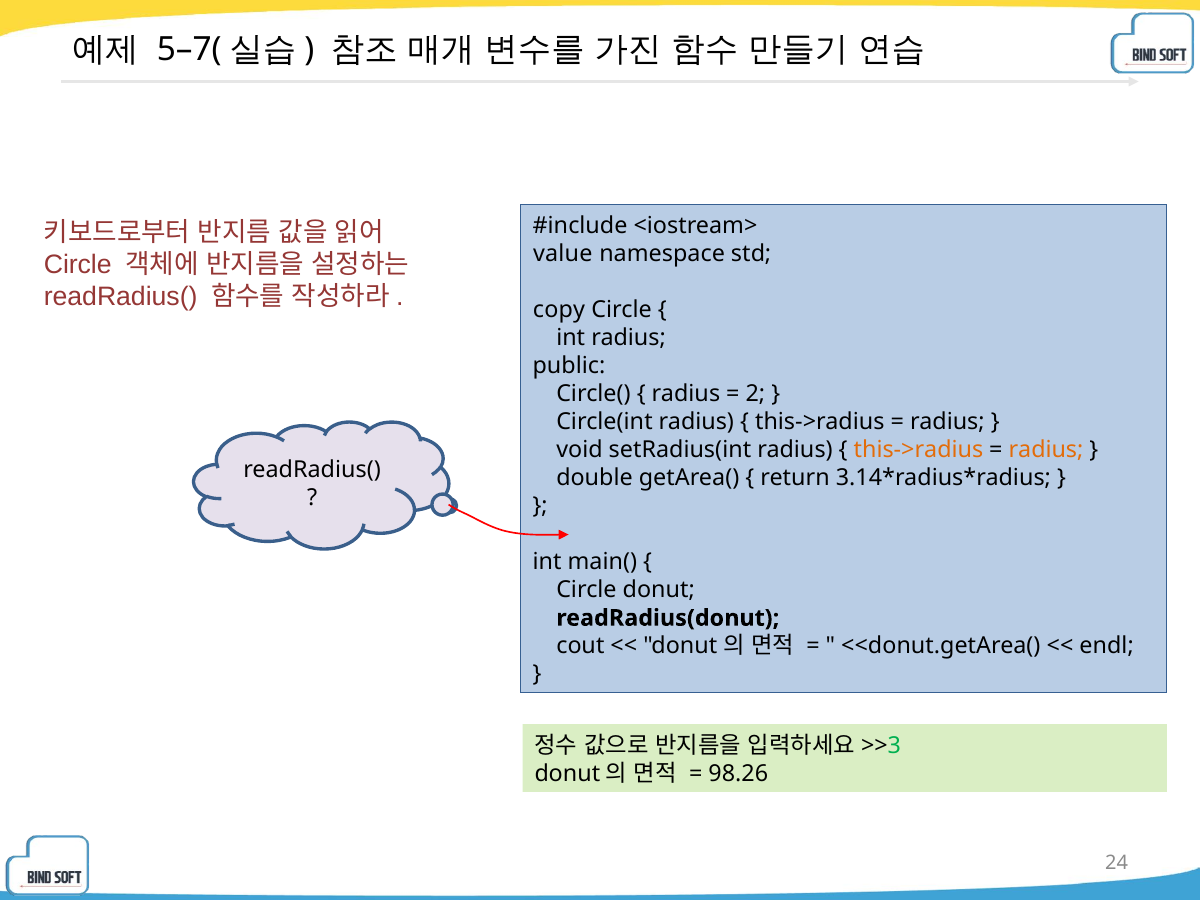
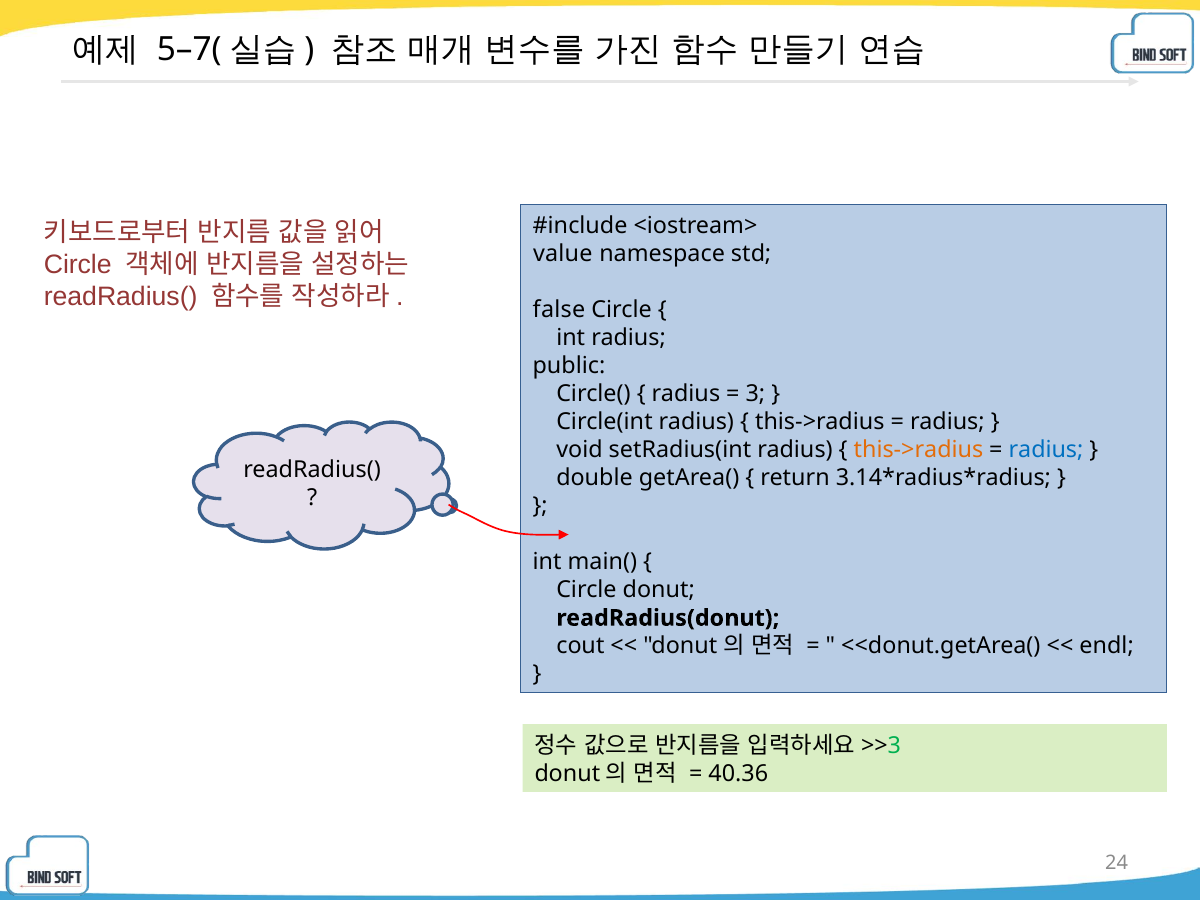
copy: copy -> false (559, 310)
2: 2 -> 3 (755, 394)
radius colour: orange -> blue (1046, 450)
98.26: 98.26 -> 40.36 (738, 774)
